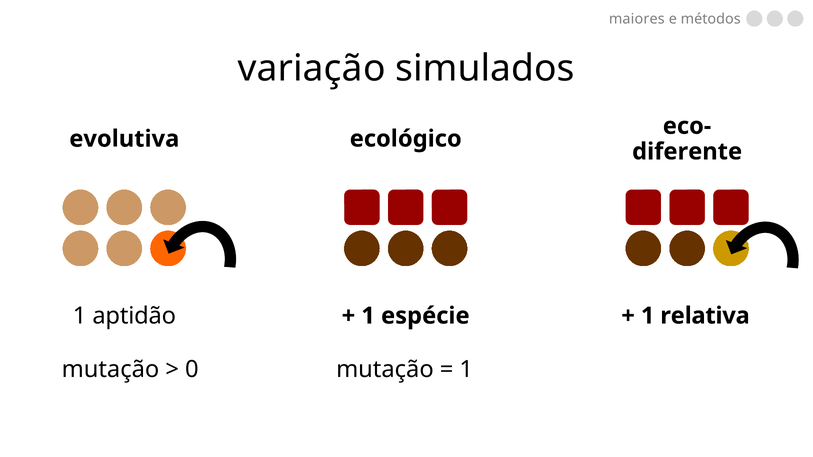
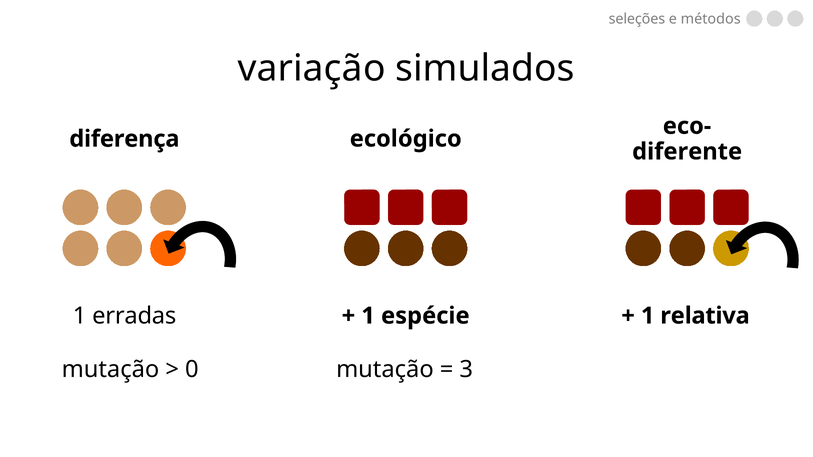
maiores: maiores -> seleções (637, 19)
evolutiva: evolutiva -> diferença (124, 139)
aptidão: aptidão -> erradas (134, 316)
1: 1 -> 3 (466, 370)
